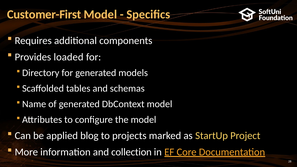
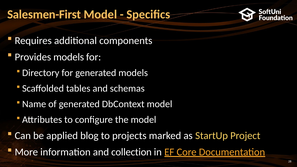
Customer-First: Customer-First -> Salesmen-First (44, 14)
Provides loaded: loaded -> models (69, 57)
